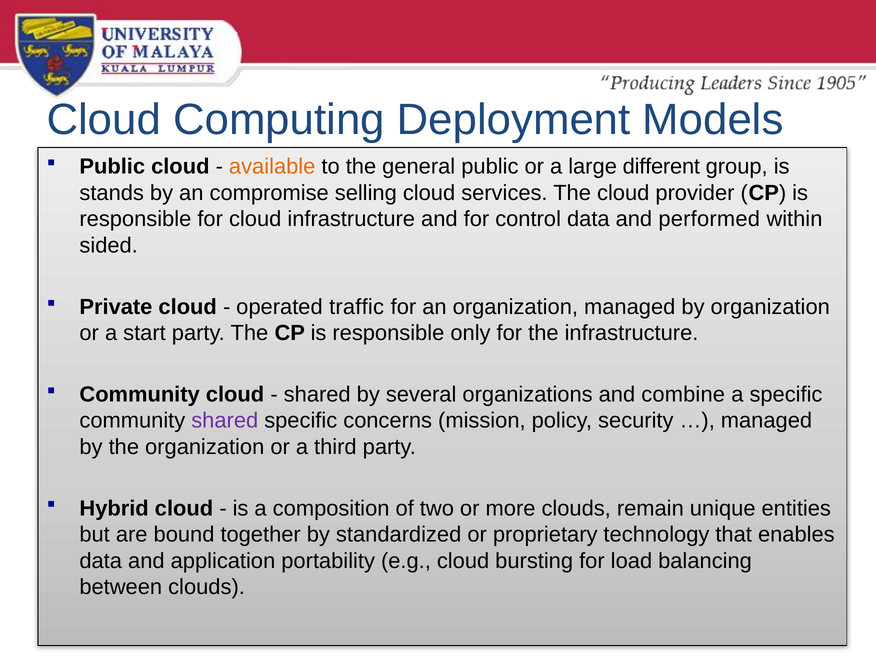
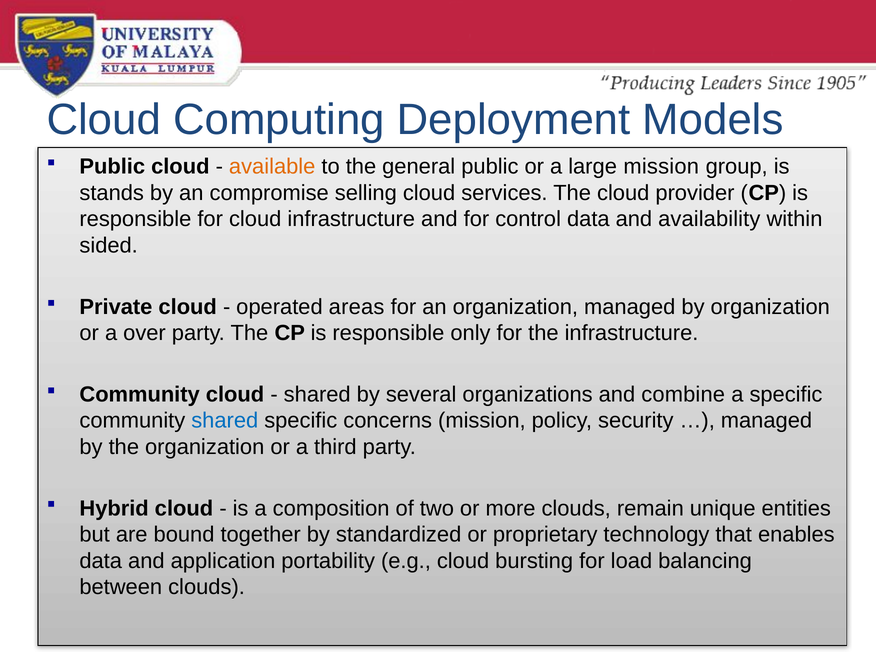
large different: different -> mission (661, 167)
performed: performed -> availability (709, 219)
traffic: traffic -> areas (357, 307)
start: start -> over (144, 333)
shared colour: purple -> blue (225, 421)
